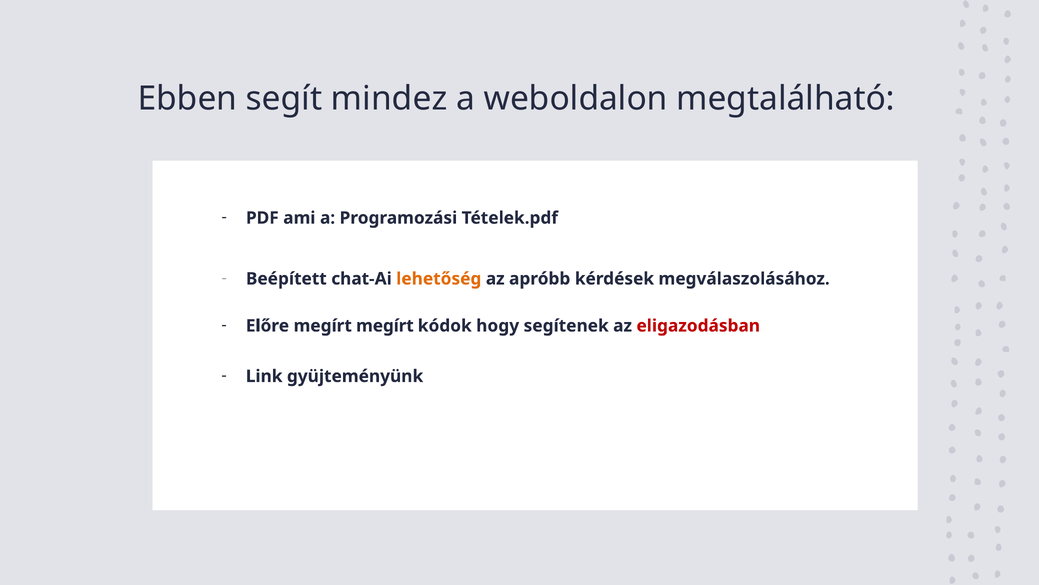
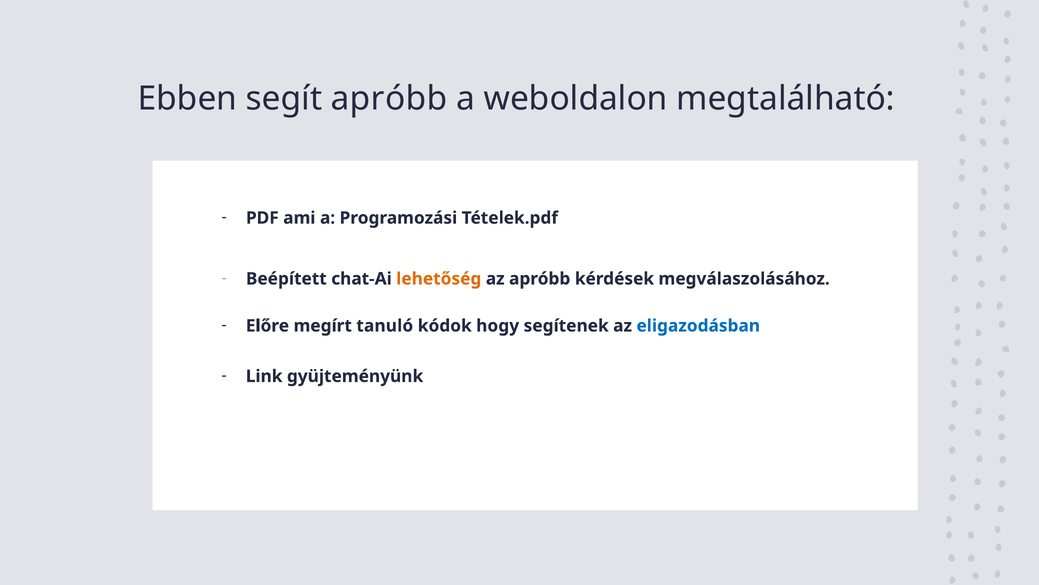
segít mindez: mindez -> apróbb (389, 99)
megírt megírt: megírt -> tanuló (385, 326)
eligazodásban colour: red -> blue (698, 326)
